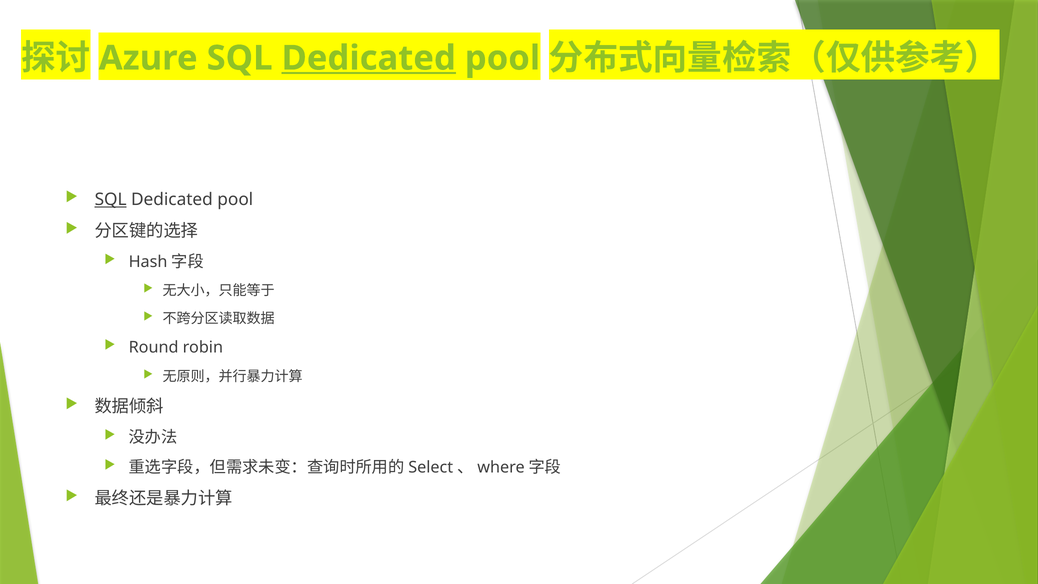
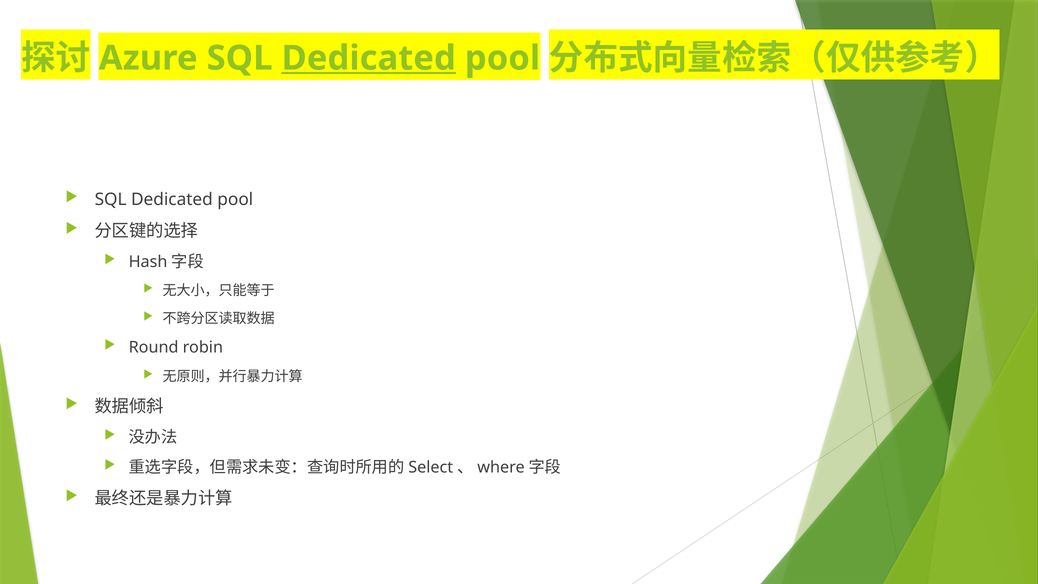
SQL underline: present -> none (111, 199)
